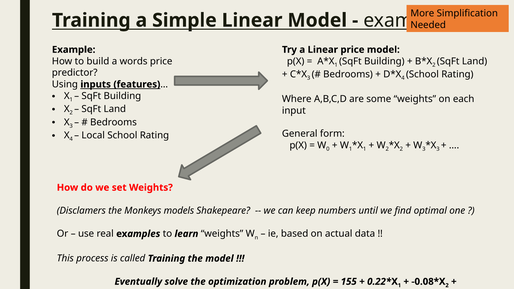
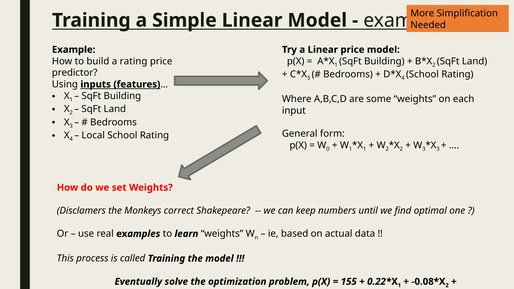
a words: words -> rating (134, 61)
models: models -> correct (179, 211)
